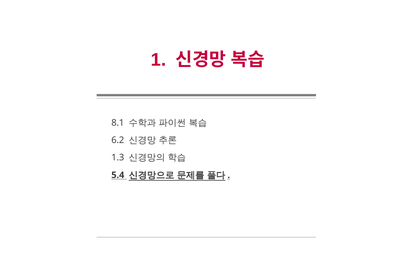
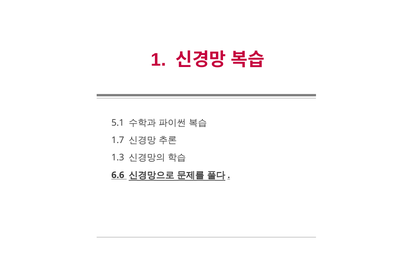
8.1: 8.1 -> 5.1 (118, 123)
6.2: 6.2 -> 1.7 (118, 140)
5.4: 5.4 -> 6.6 (118, 175)
